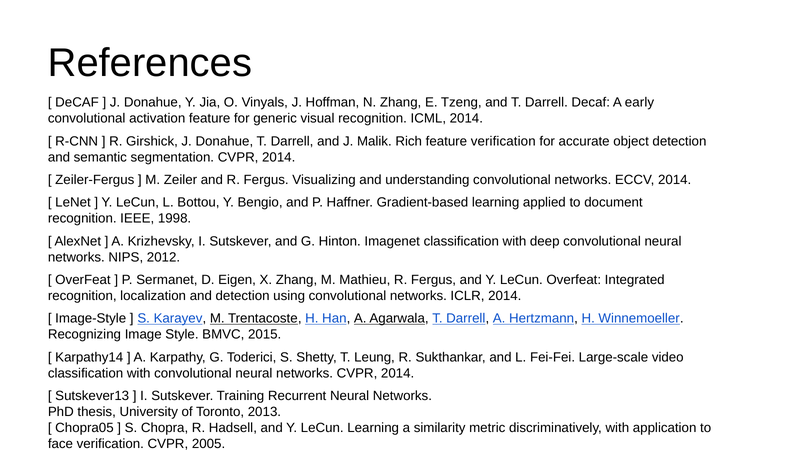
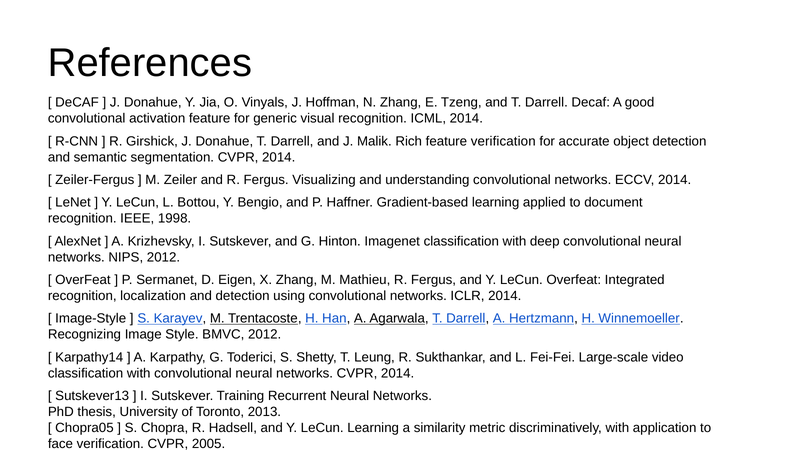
early: early -> good (640, 102)
BMVC 2015: 2015 -> 2012 (265, 334)
